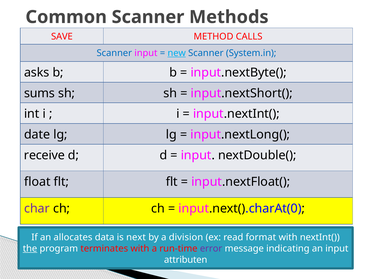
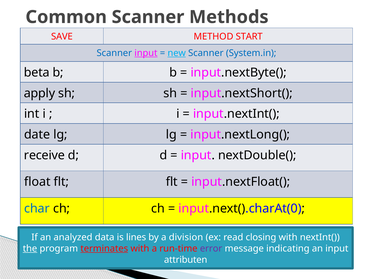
CALLS: CALLS -> START (249, 37)
input underline: none -> present (146, 53)
asks: asks -> beta (37, 73)
sums: sums -> apply (40, 93)
char colour: purple -> blue (37, 209)
allocates: allocates -> analyzed (73, 238)
next: next -> lines (136, 238)
format: format -> closing (261, 238)
terminates underline: none -> present (104, 249)
